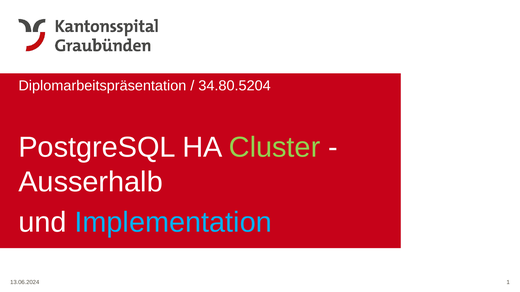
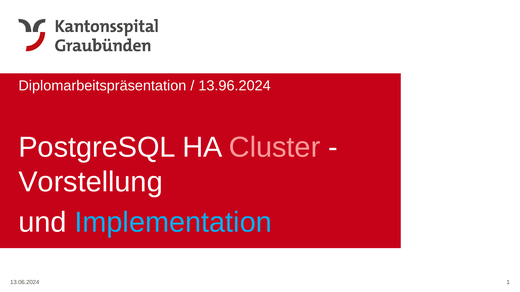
34.80.5204: 34.80.5204 -> 13.96.2024 (235, 86)
Cluster colour: light green -> pink (275, 148)
Ausserhalb: Ausserhalb -> Vorstellung (91, 182)
